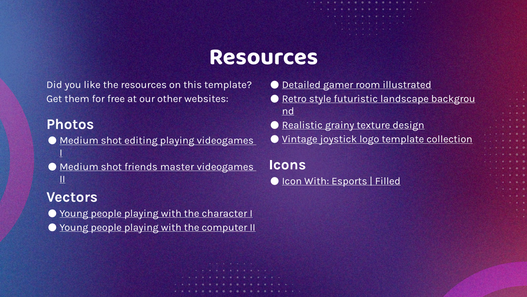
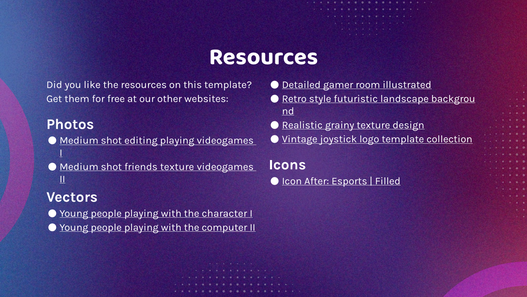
friends master: master -> texture (177, 167)
Icon With: With -> After (317, 181)
